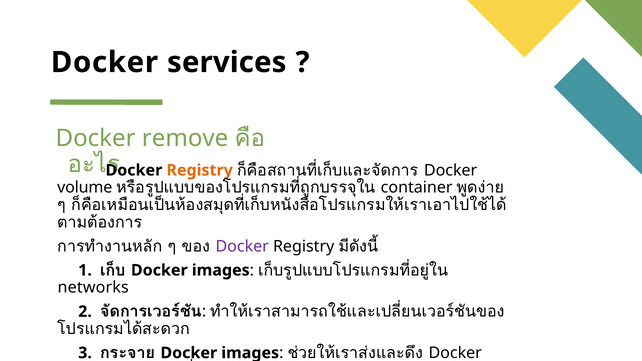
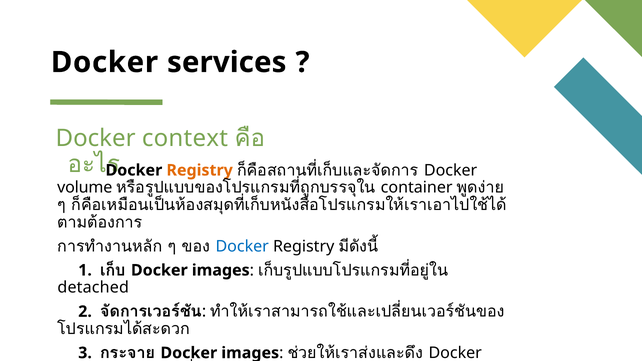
remove: remove -> context (185, 138)
Docker colour: purple -> blue (242, 246)
networks: networks -> detached (93, 288)
